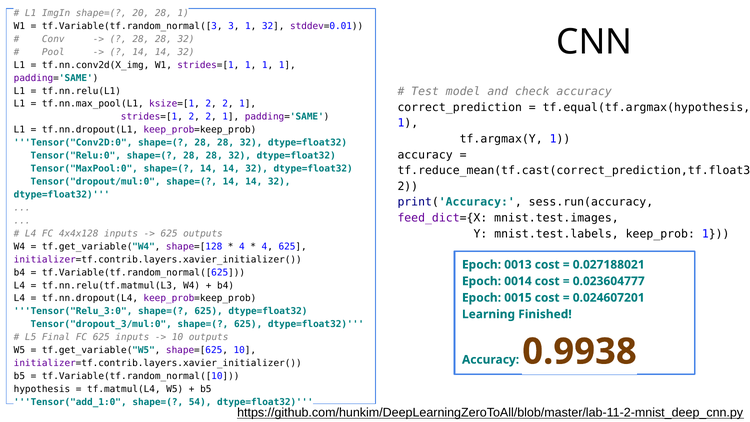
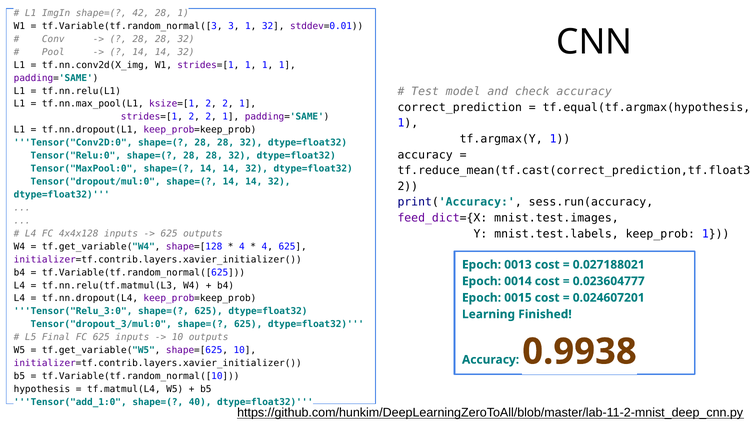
20: 20 -> 42 (141, 13)
54: 54 -> 40 (200, 402)
